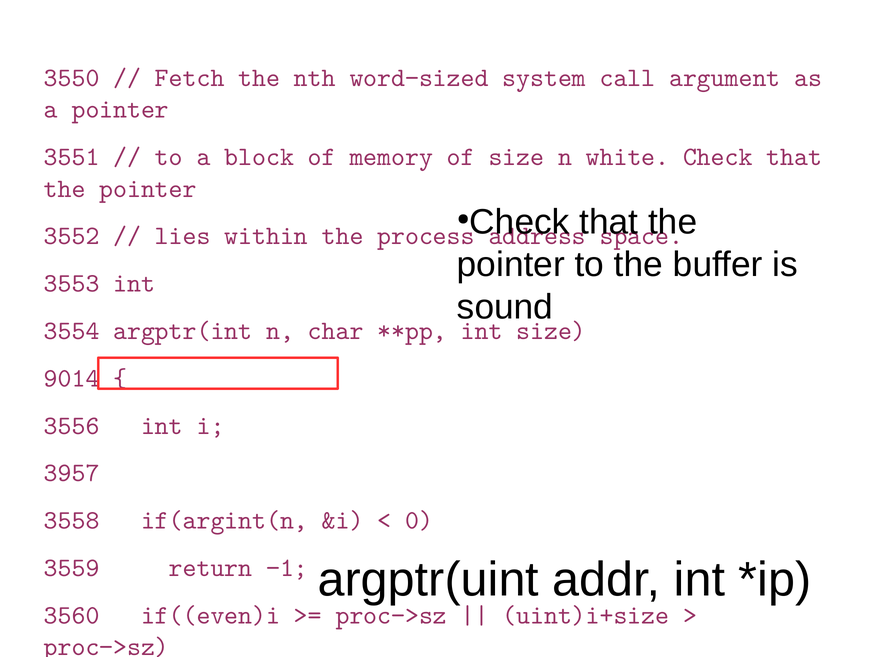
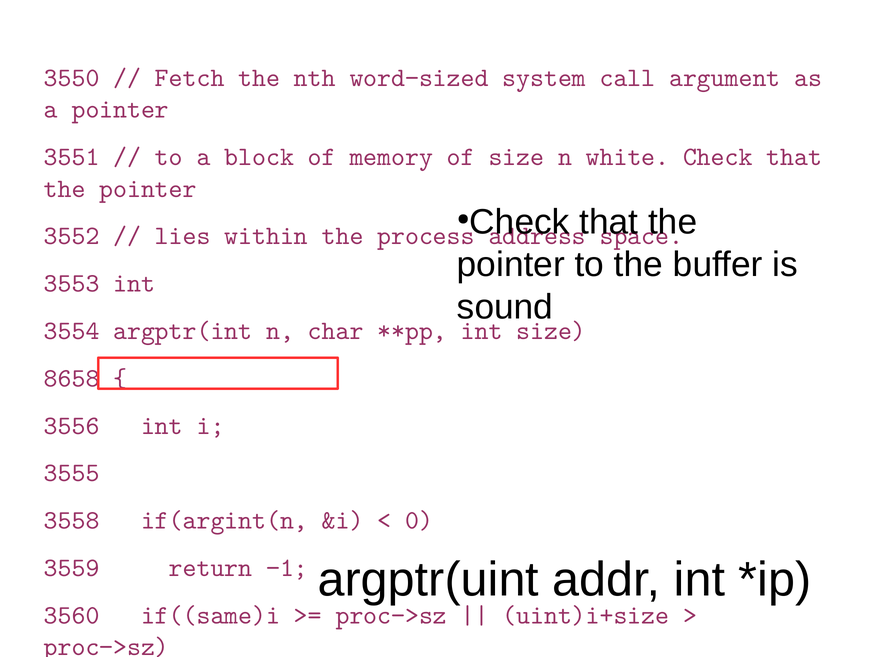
9014: 9014 -> 8658 (72, 378)
3957: 3957 -> 3555 (72, 473)
if((even)i: if((even)i -> if((same)i (211, 615)
